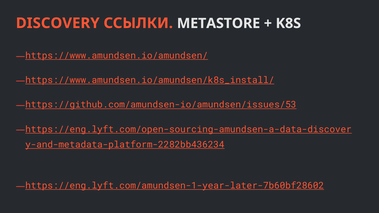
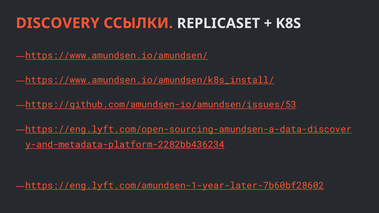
METASTORE: METASTORE -> REPLICASET (218, 23)
